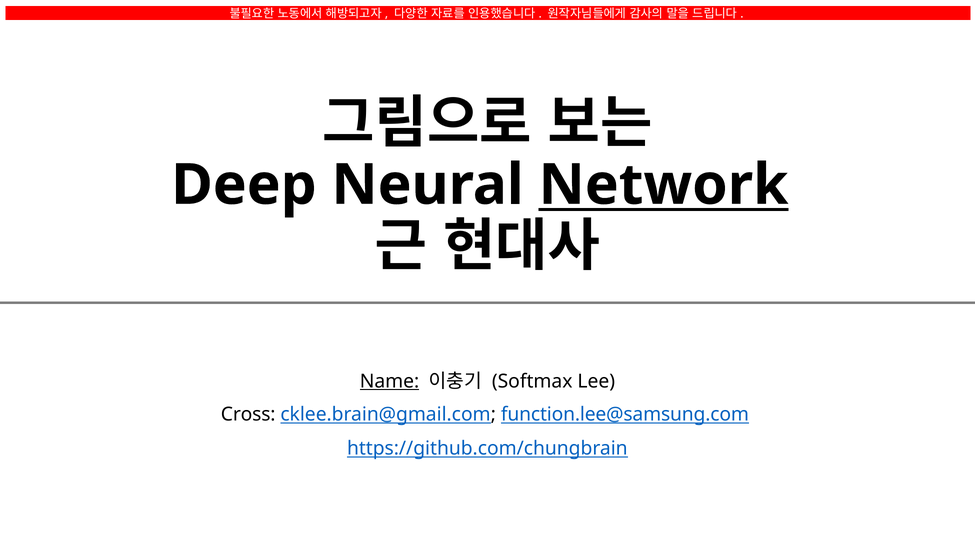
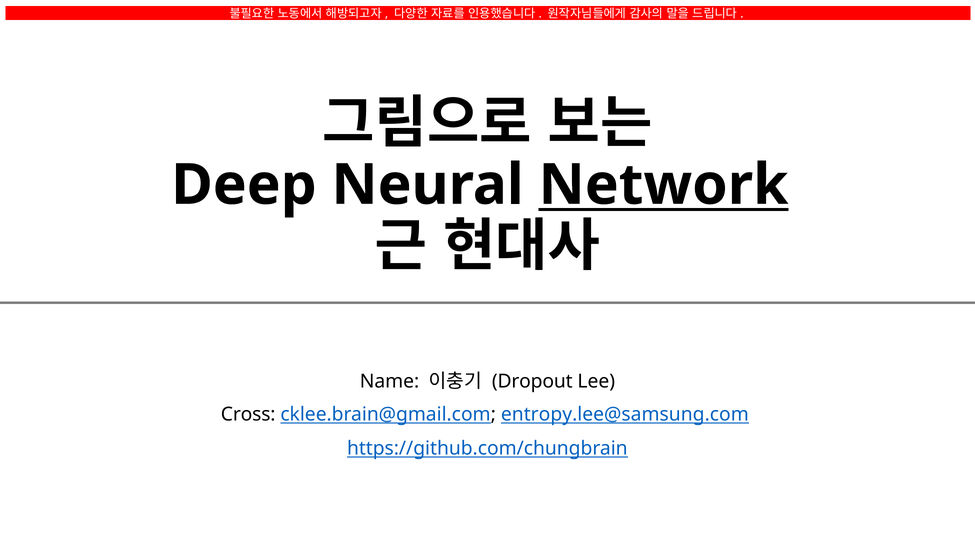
Name underline: present -> none (390, 382)
Softmax: Softmax -> Dropout (532, 382)
function.lee@samsung.com: function.lee@samsung.com -> entropy.lee@samsung.com (625, 415)
